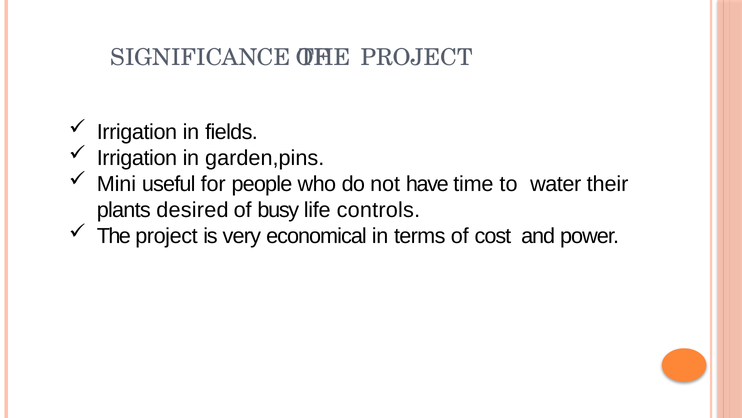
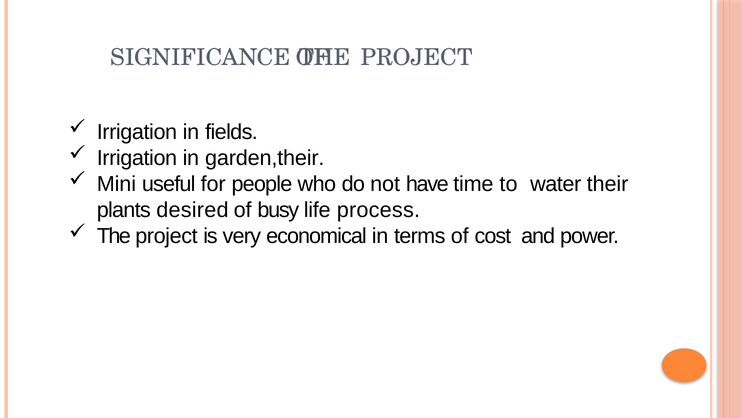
garden,pins: garden,pins -> garden,their (265, 158)
controls: controls -> process (378, 210)
